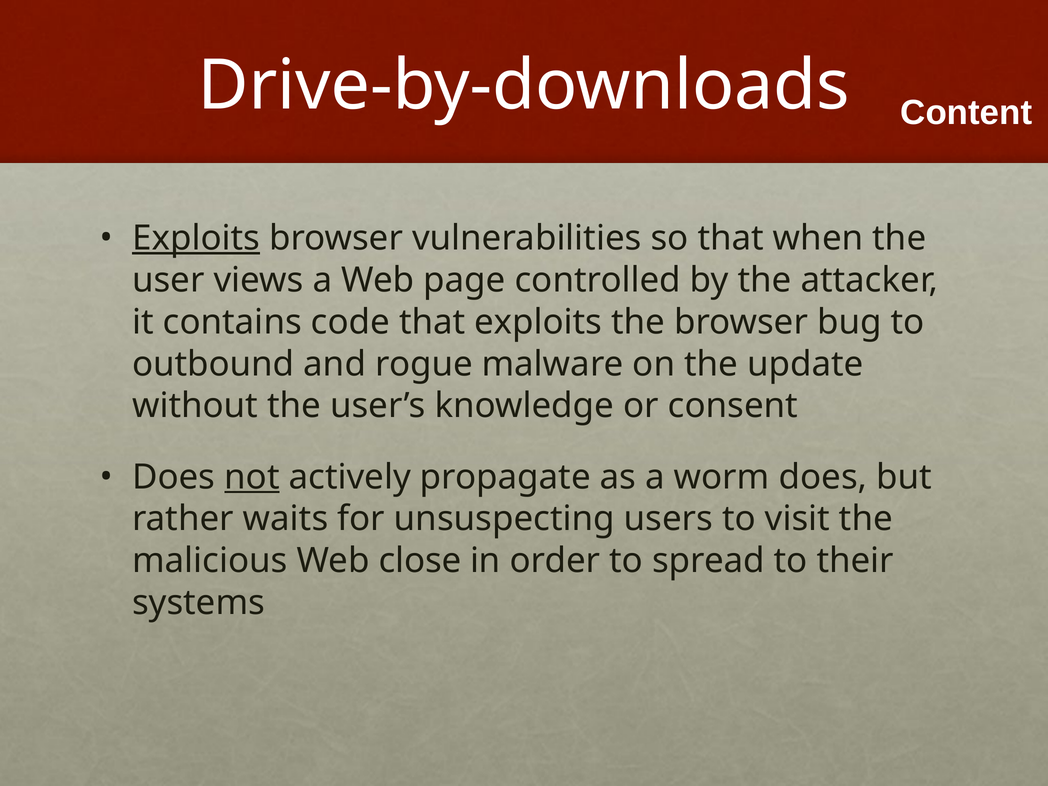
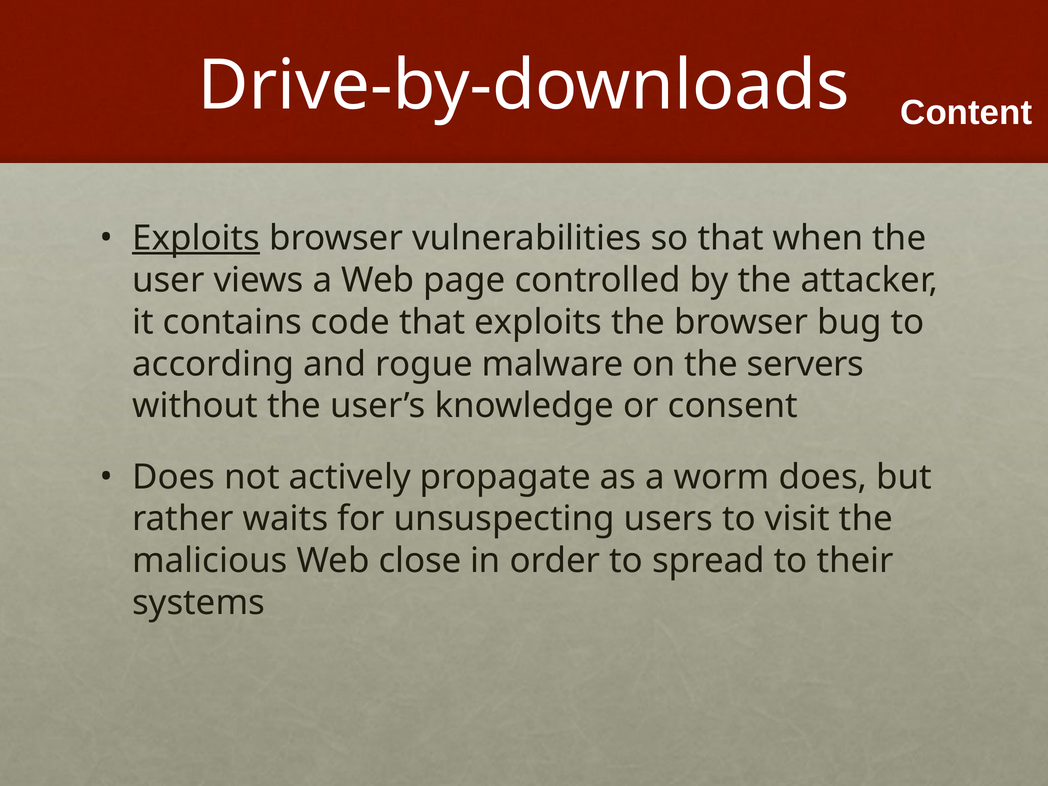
outbound: outbound -> according (213, 364)
update: update -> servers (806, 364)
not underline: present -> none (252, 477)
